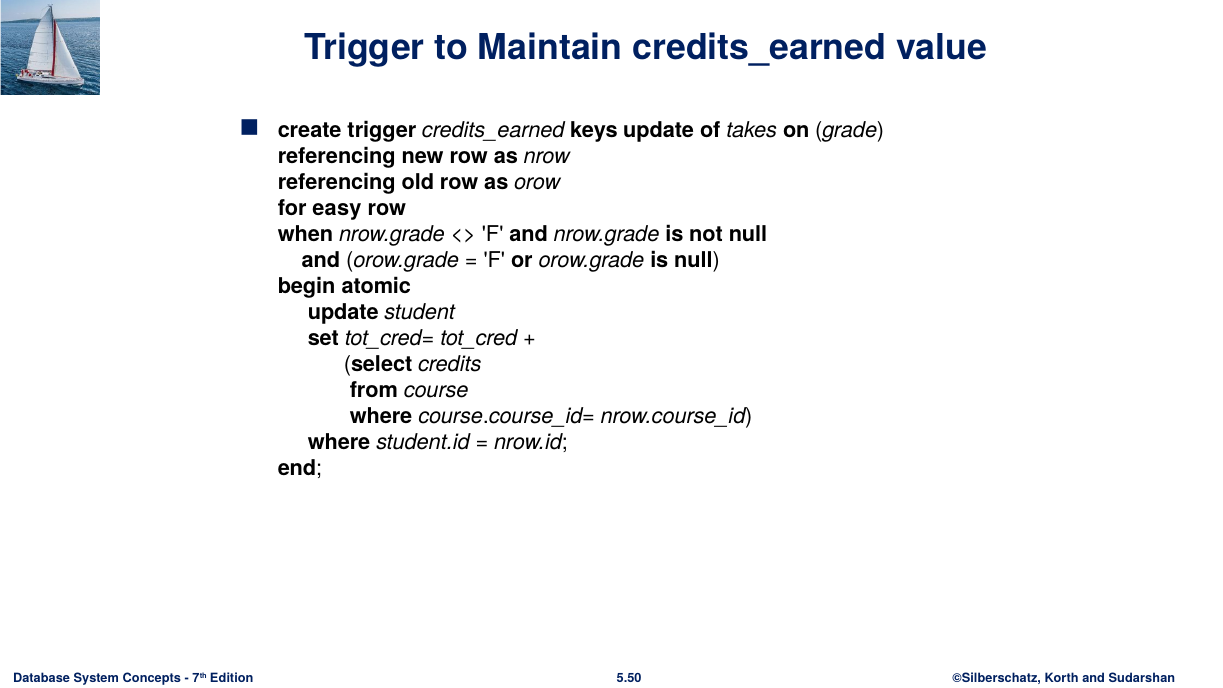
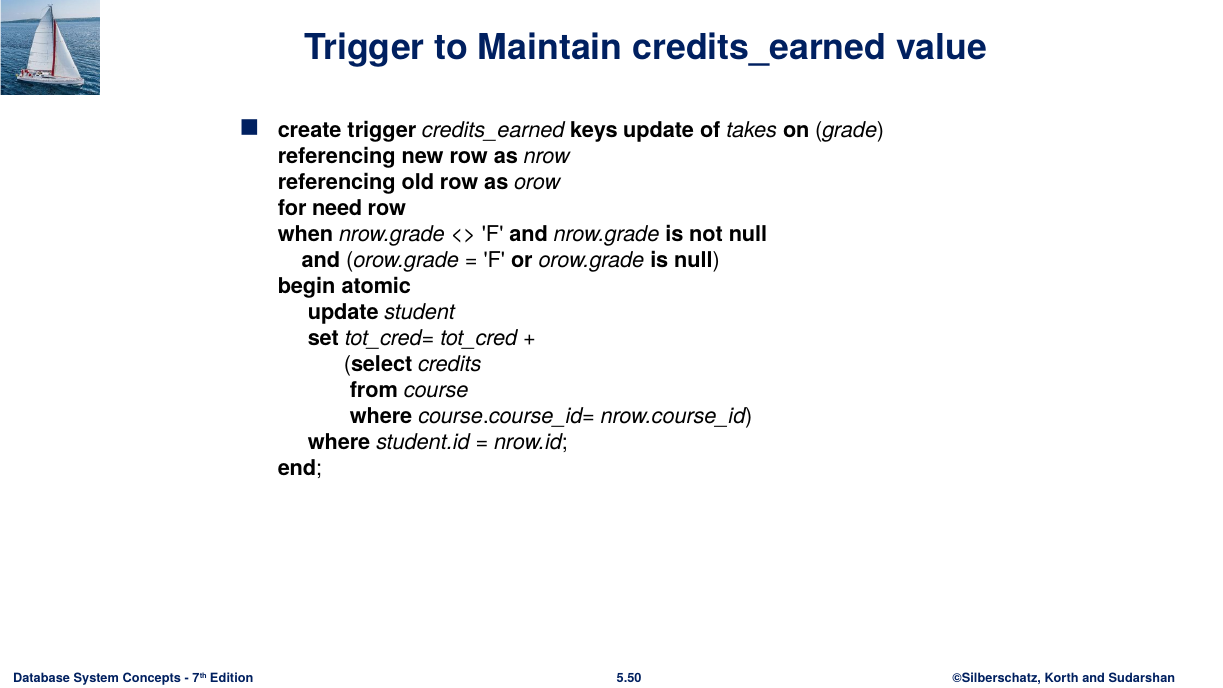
easy: easy -> need (337, 208)
